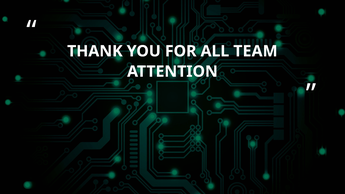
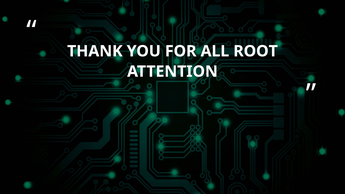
TEAM: TEAM -> ROOT (256, 51)
